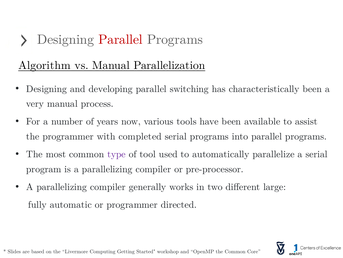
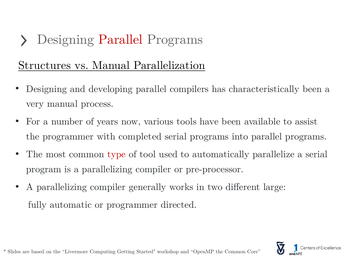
Algorithm: Algorithm -> Structures (45, 65)
switching: switching -> compilers (189, 89)
type colour: purple -> red (116, 154)
